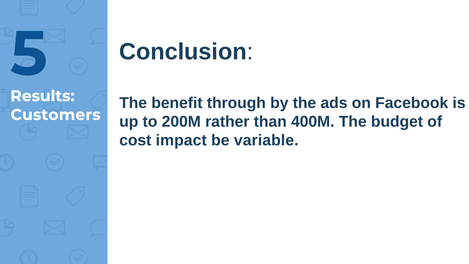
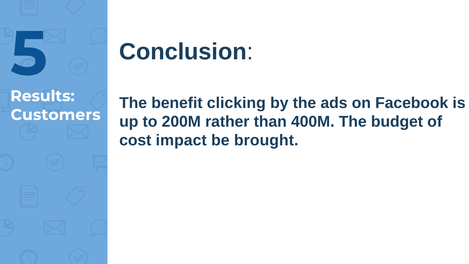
through: through -> clicking (236, 103)
variable: variable -> brought (266, 140)
